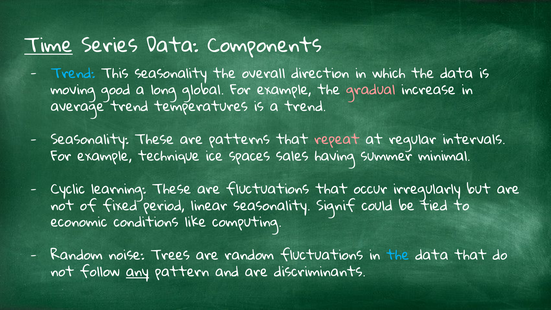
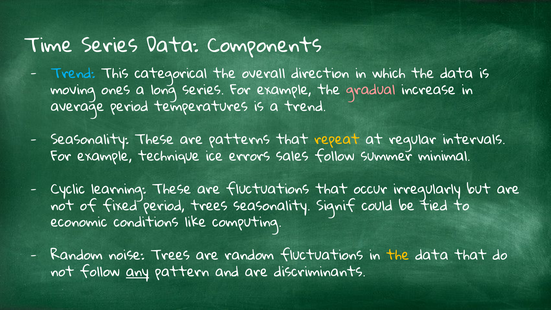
Time underline: present -> none (48, 46)
This seasonality: seasonality -> categorical (171, 74)
good: good -> ones (116, 90)
long global: global -> series (203, 90)
average trend: trend -> period (129, 107)
repeat colour: pink -> yellow (337, 140)
spaces: spaces -> errors (250, 156)
sales having: having -> follow (335, 156)
period linear: linear -> trees (209, 206)
the colour: light blue -> yellow (398, 255)
